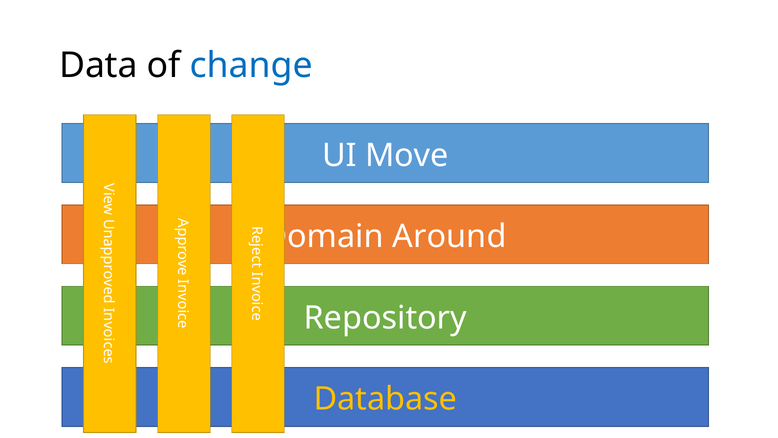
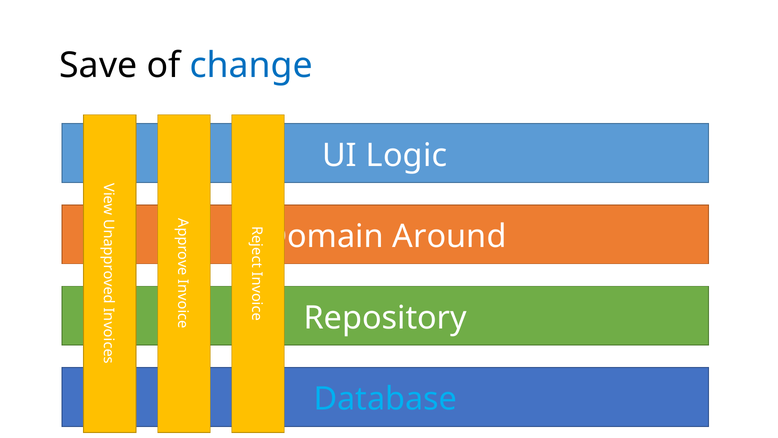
Data: Data -> Save (98, 65)
Move: Move -> Logic (407, 155)
Database colour: yellow -> light blue (385, 399)
